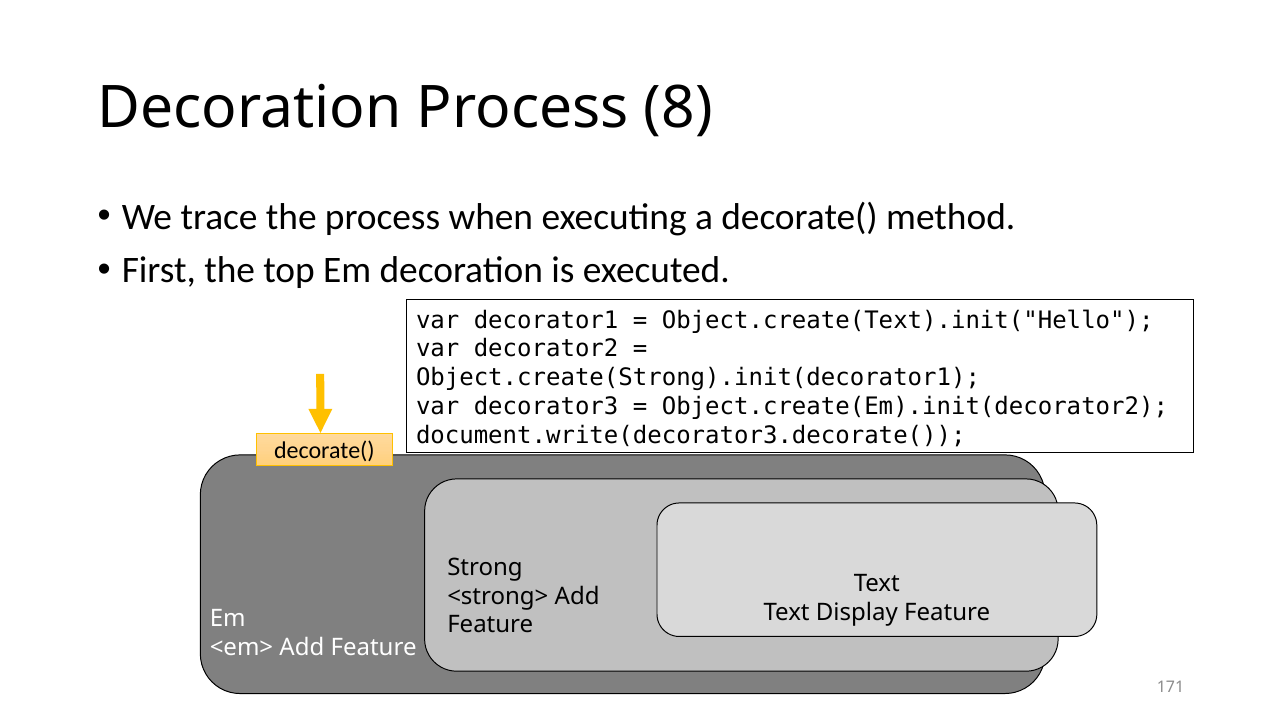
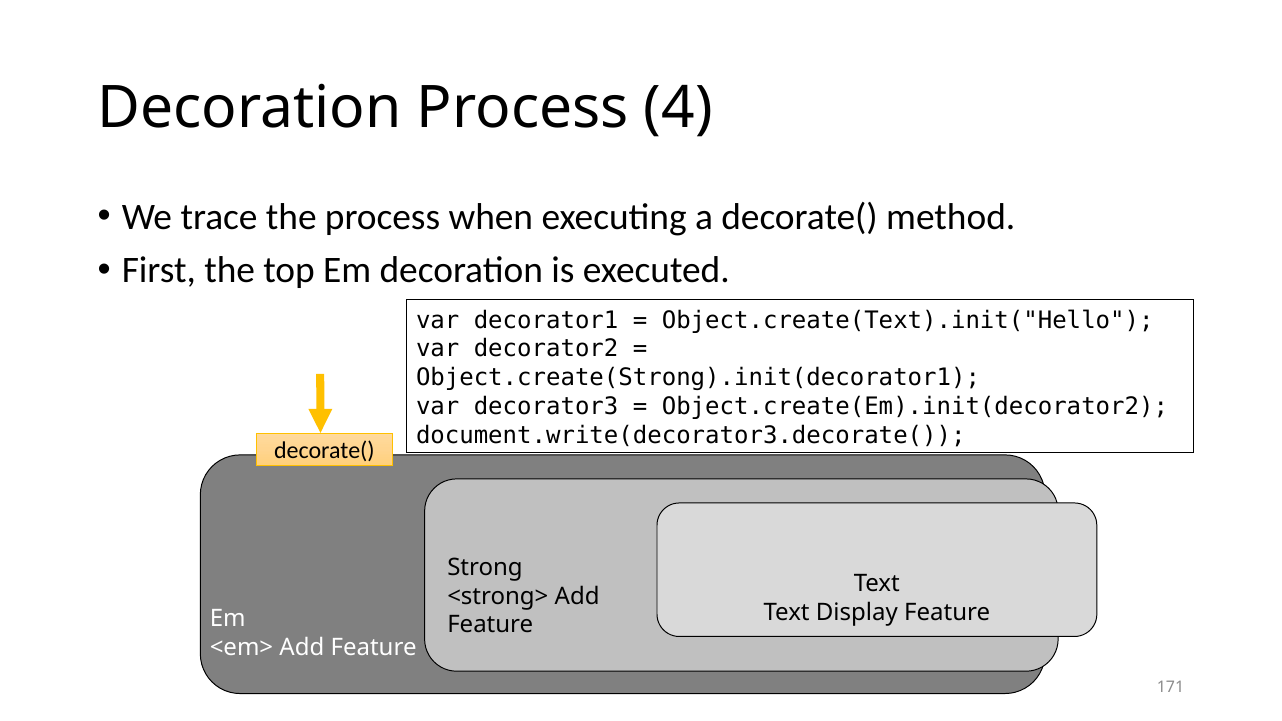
8: 8 -> 4 (678, 108)
